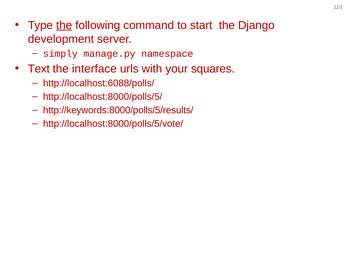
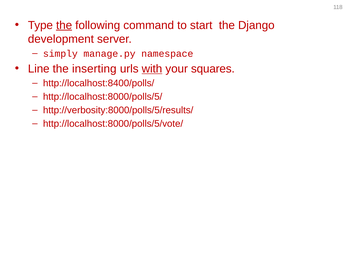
Text: Text -> Line (39, 69)
interface: interface -> inserting (94, 69)
with underline: none -> present (152, 69)
http://localhost:6088/polls/: http://localhost:6088/polls/ -> http://localhost:8400/polls/ (99, 83)
http://keywords:8000/polls/5/results/: http://keywords:8000/polls/5/results/ -> http://verbosity:8000/polls/5/results/ (118, 110)
